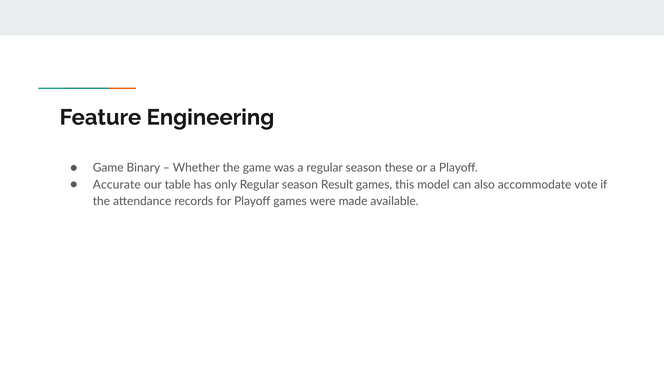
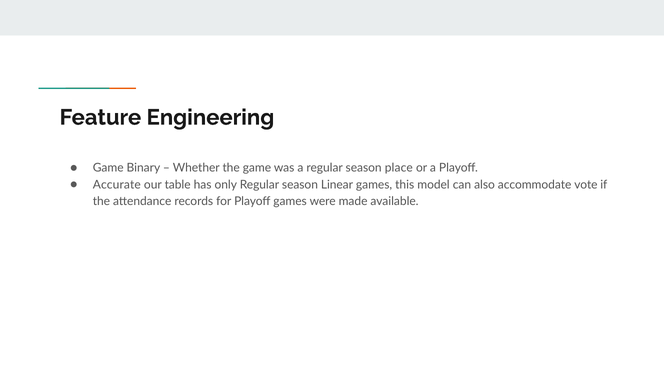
these: these -> place (399, 168)
Result: Result -> Linear (337, 184)
